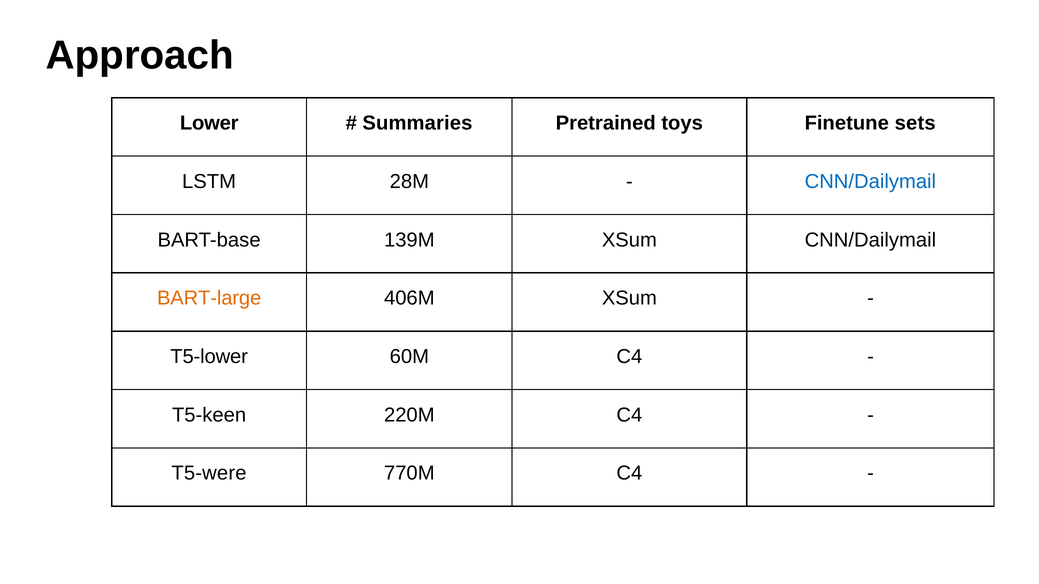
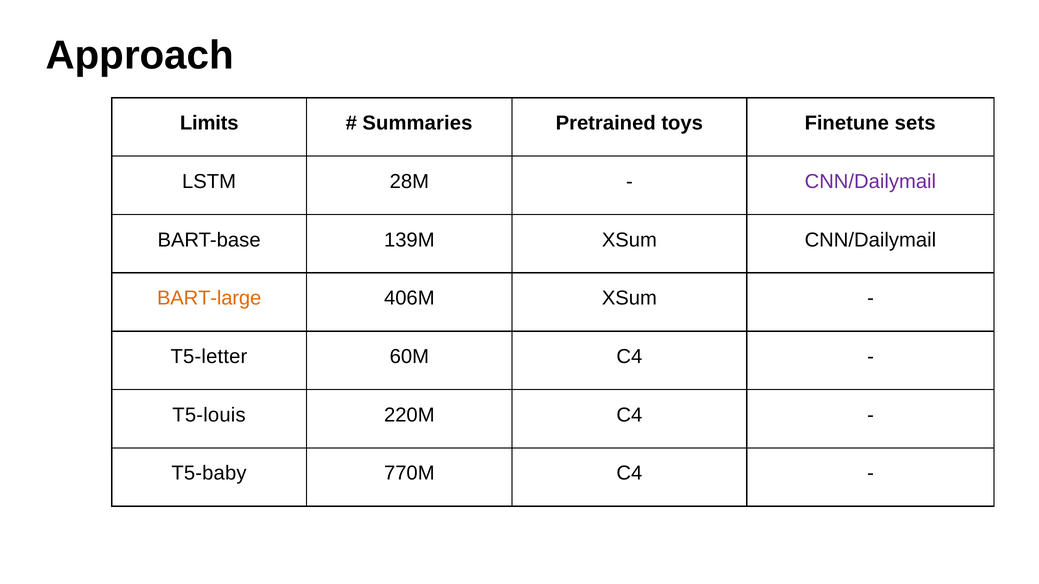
Lower: Lower -> Limits (209, 123)
CNN/Dailymail colour: blue -> purple (870, 182)
T5-lower: T5-lower -> T5-letter (209, 357)
T5-keen: T5-keen -> T5-louis (209, 415)
T5-were: T5-were -> T5-baby (209, 474)
